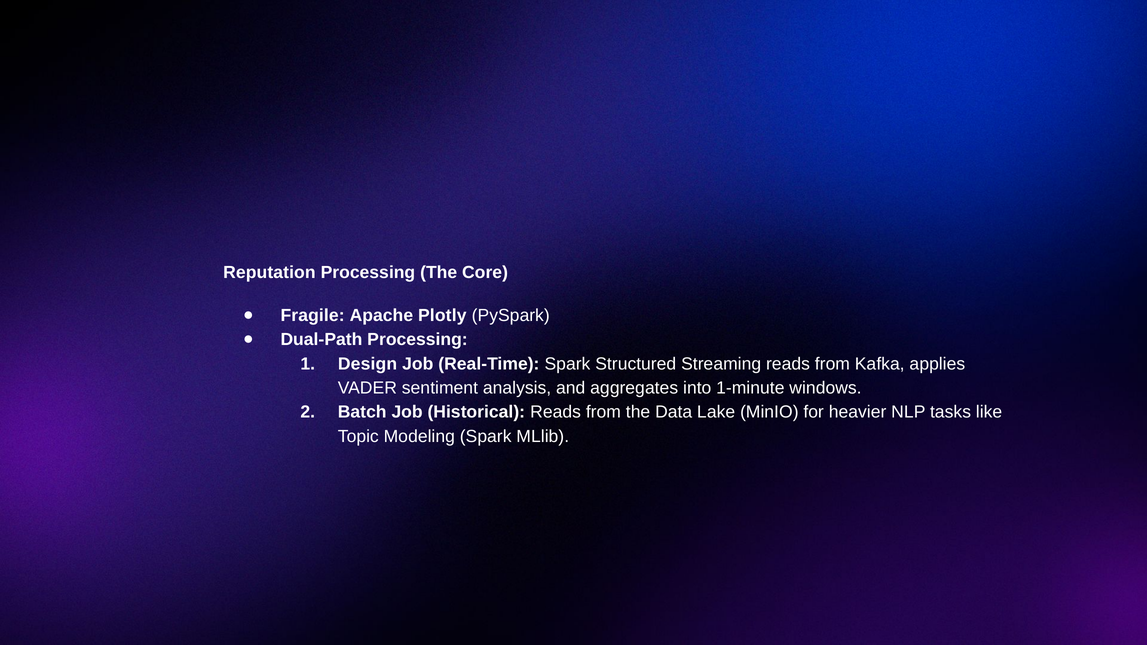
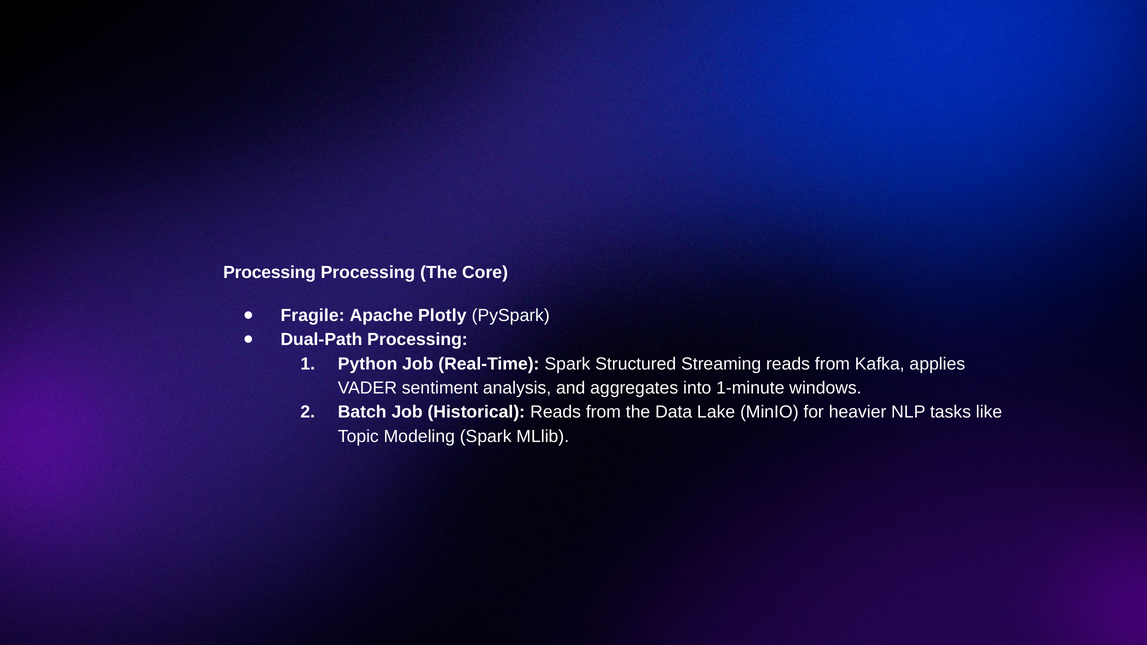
Reputation: Reputation -> Processing (270, 272)
Design: Design -> Python (368, 364)
